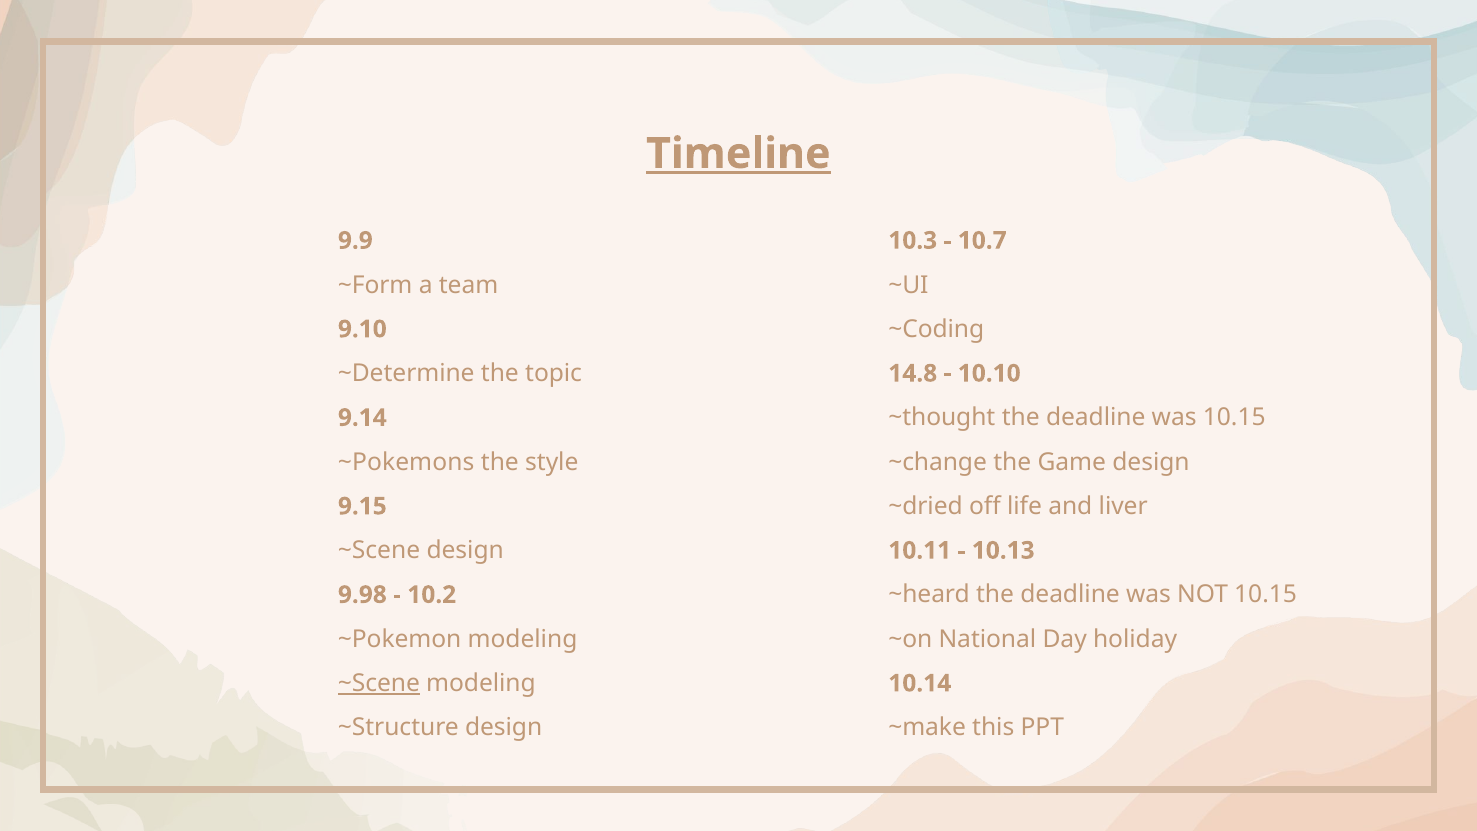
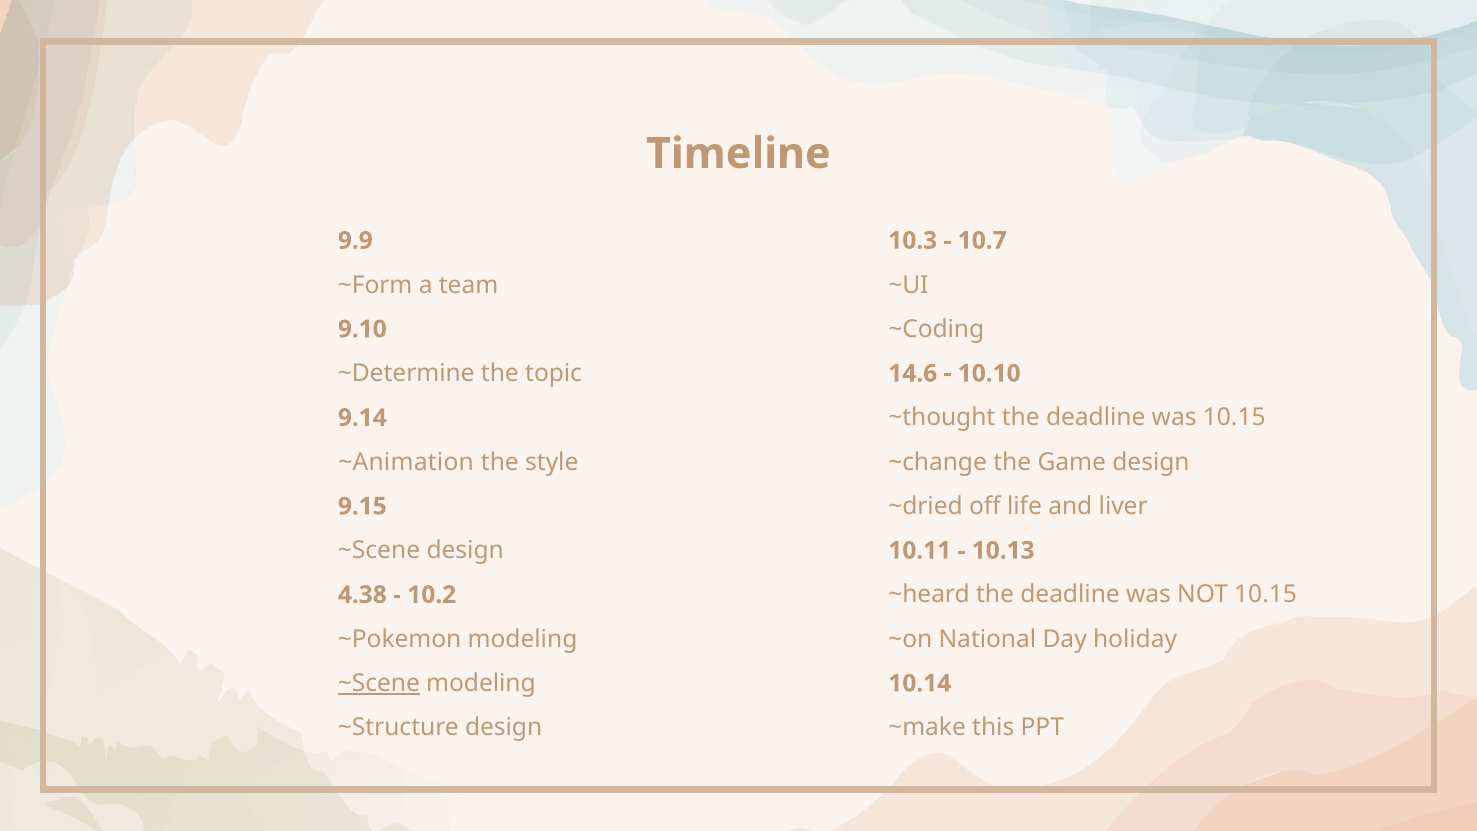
Timeline underline: present -> none (738, 154)
14.8: 14.8 -> 14.6 (913, 373)
~Pokemons: ~Pokemons -> ~Animation (406, 462)
9.98: 9.98 -> 4.38 (362, 595)
